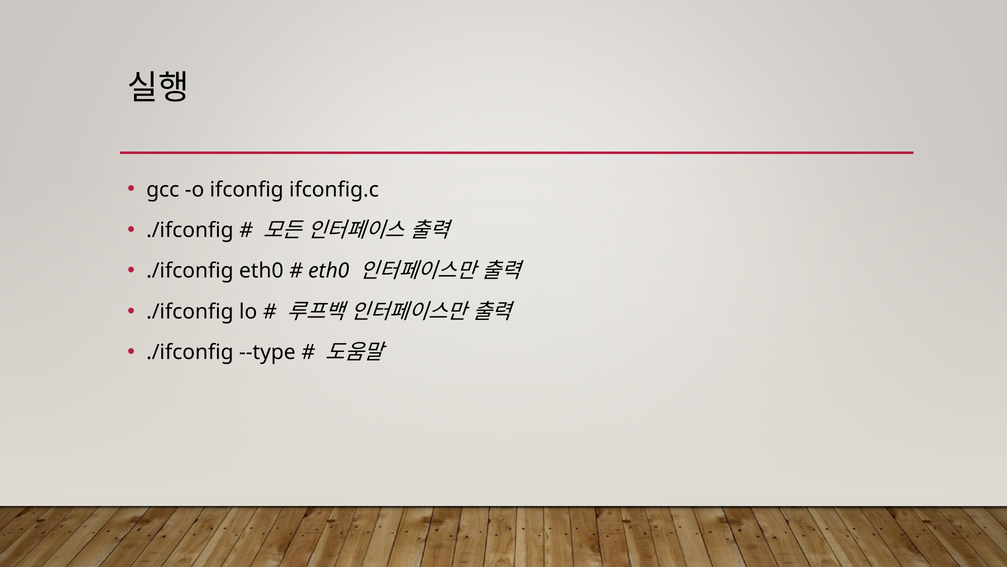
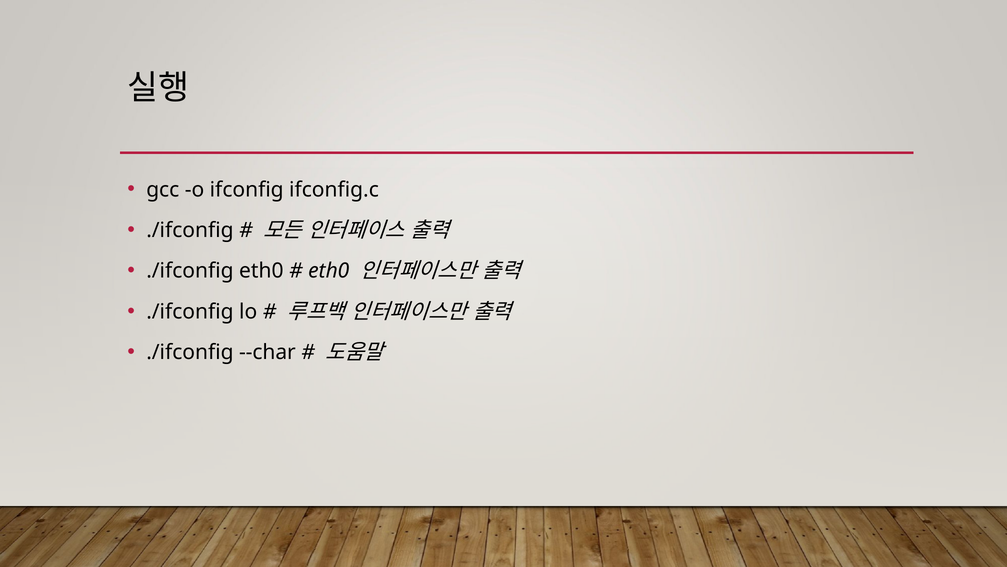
--type: --type -> --char (267, 352)
